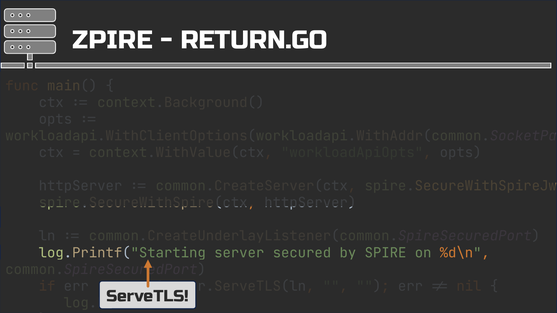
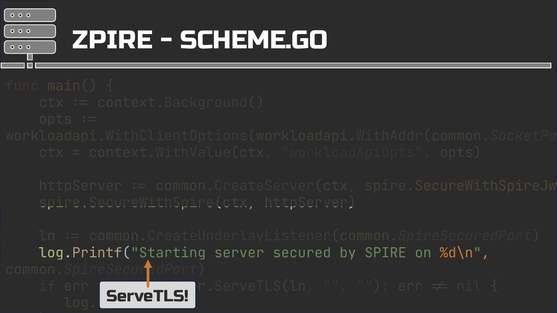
RETURN.GO: RETURN.GO -> SCHEME.GO (254, 40)
